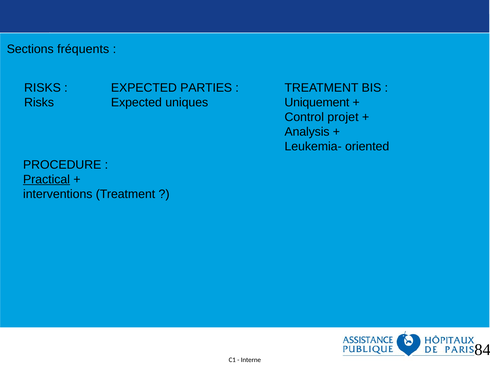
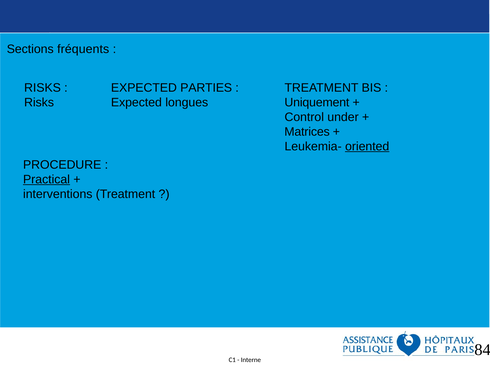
uniques: uniques -> longues (187, 102)
projet: projet -> under (343, 117)
Analysis: Analysis -> Matrices (307, 132)
oriented underline: none -> present (367, 147)
